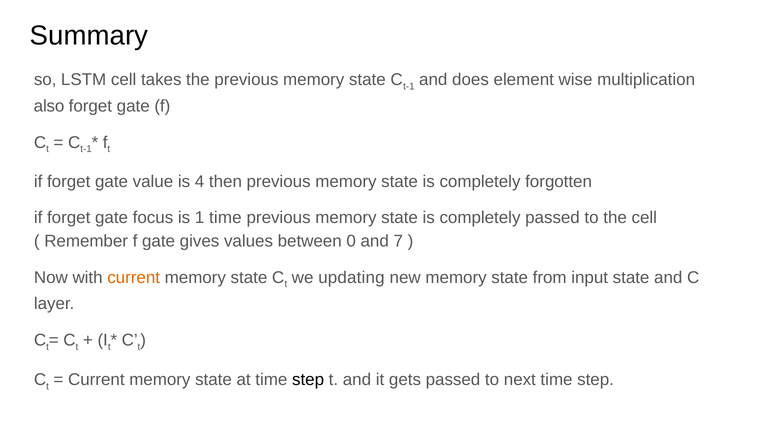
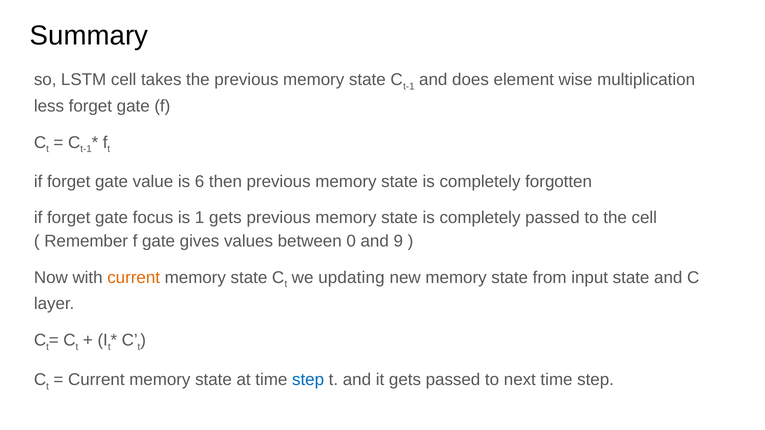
also: also -> less (49, 106)
4: 4 -> 6 (200, 182)
1 time: time -> gets (225, 218)
7: 7 -> 9 (398, 241)
step colour: black -> blue (308, 380)
